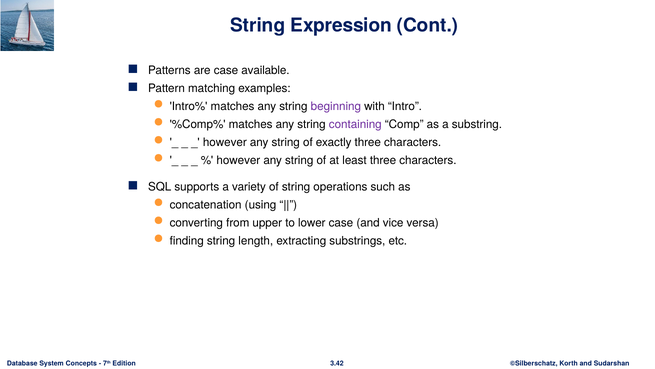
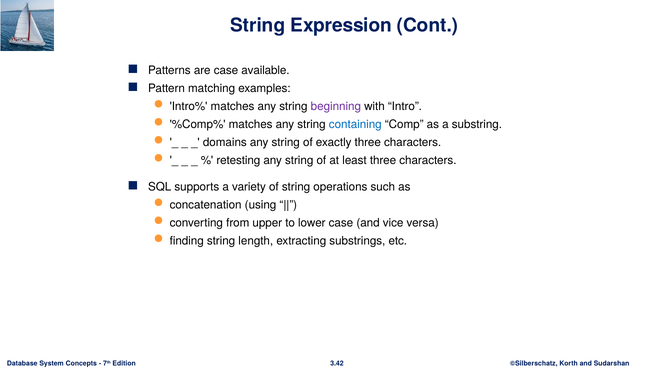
containing colour: purple -> blue (355, 124)
however: however -> domains (225, 142)
however: however -> retesting (238, 160)
